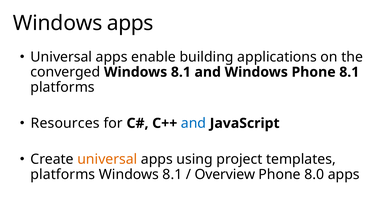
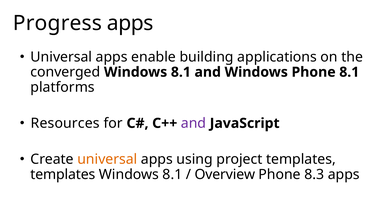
Windows: Windows -> Progress (57, 23)
and colour: blue -> purple (194, 123)
platforms: platforms -> templates (63, 174)
8.0: 8.0 -> 8.3 (314, 174)
